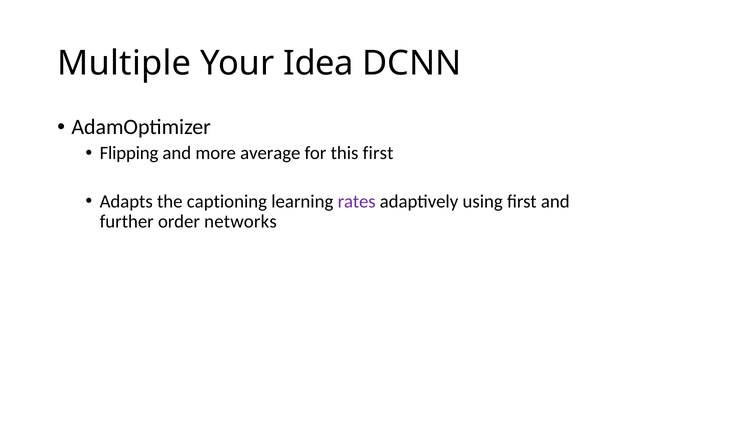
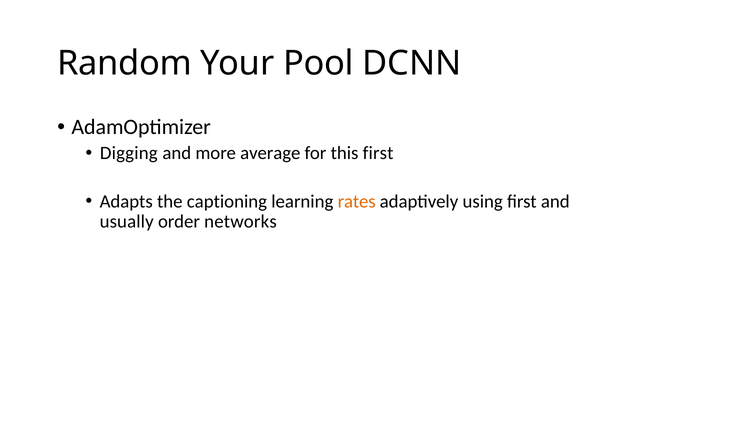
Multiple: Multiple -> Random (124, 63)
Idea: Idea -> Pool (318, 63)
Flipping: Flipping -> Digging (129, 153)
rates colour: purple -> orange (357, 201)
further: further -> usually (127, 222)
